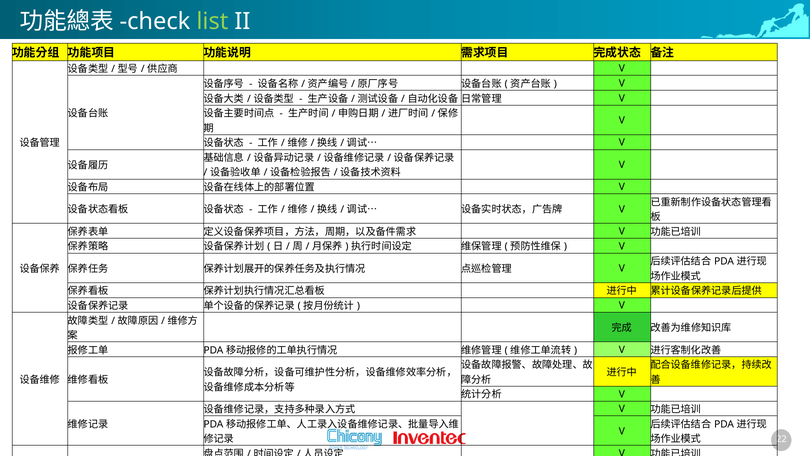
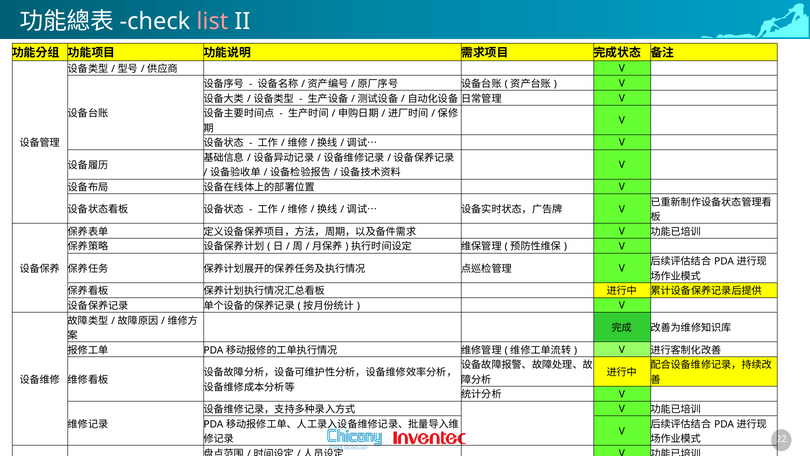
list colour: light green -> pink (212, 21)
